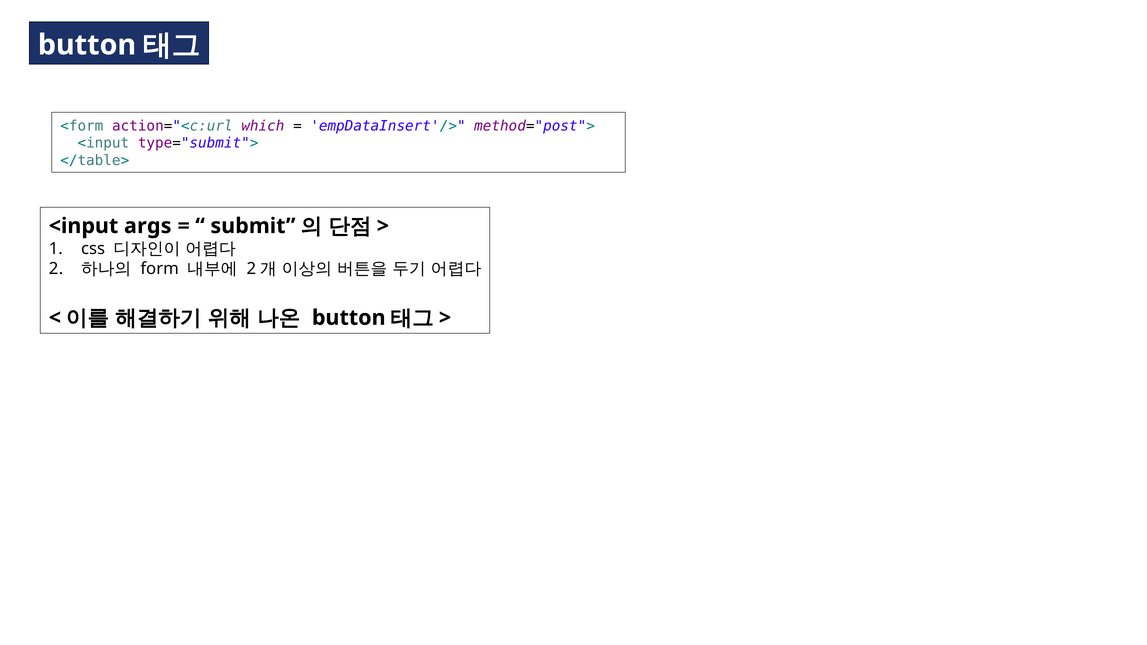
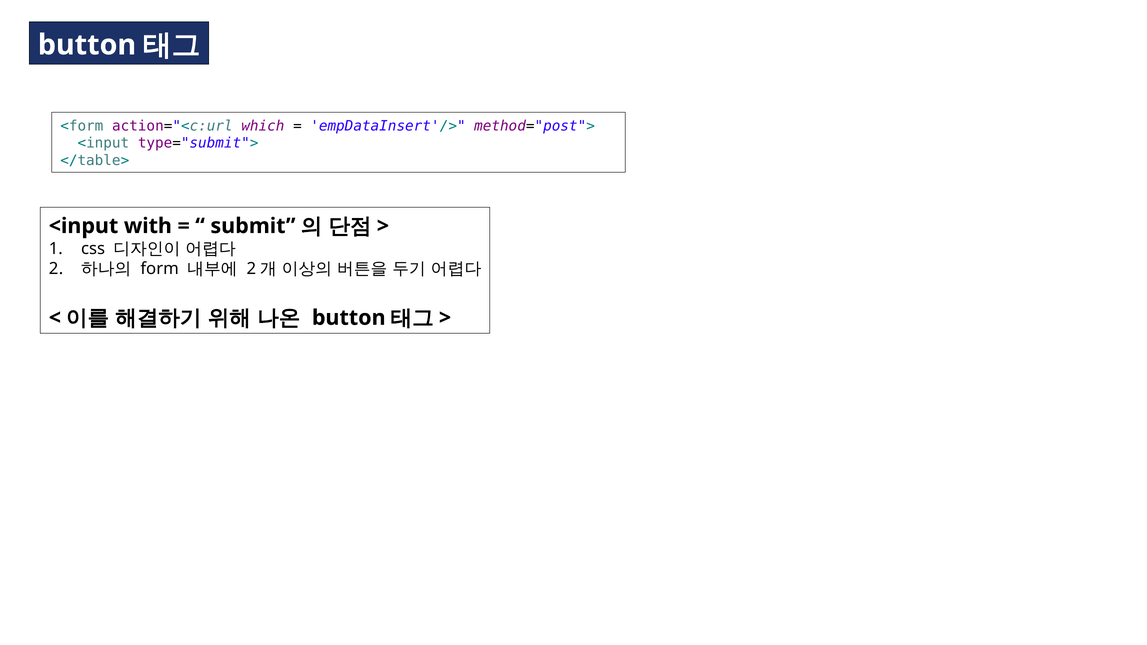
args: args -> with (148, 226)
